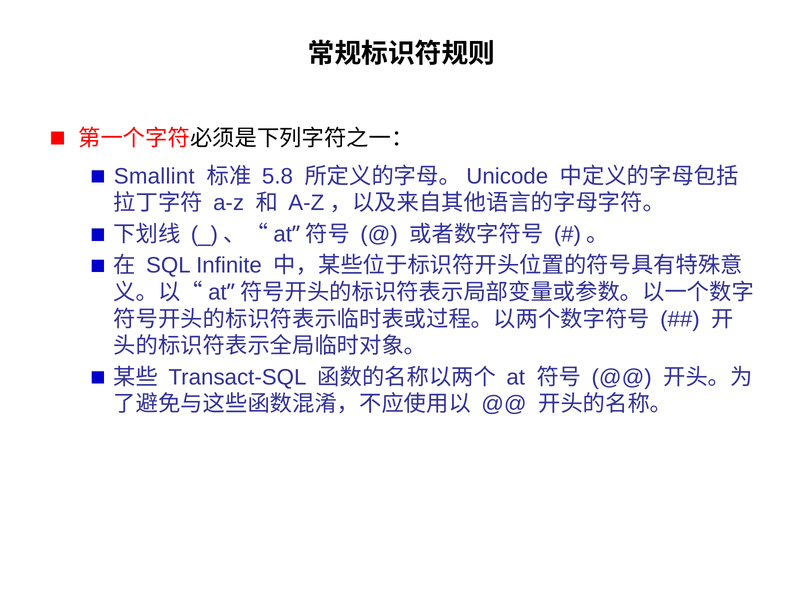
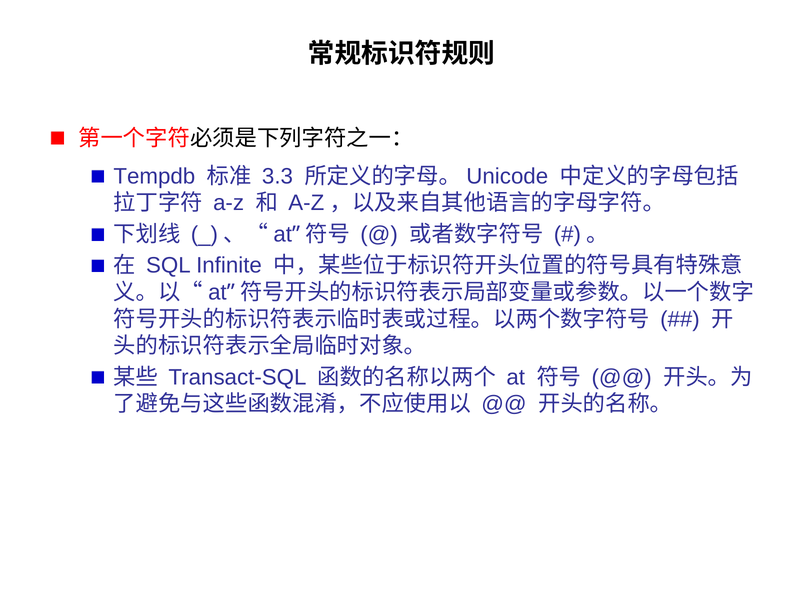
Smallint: Smallint -> Tempdb (154, 176)
5.8: 5.8 -> 3.3 (277, 176)
